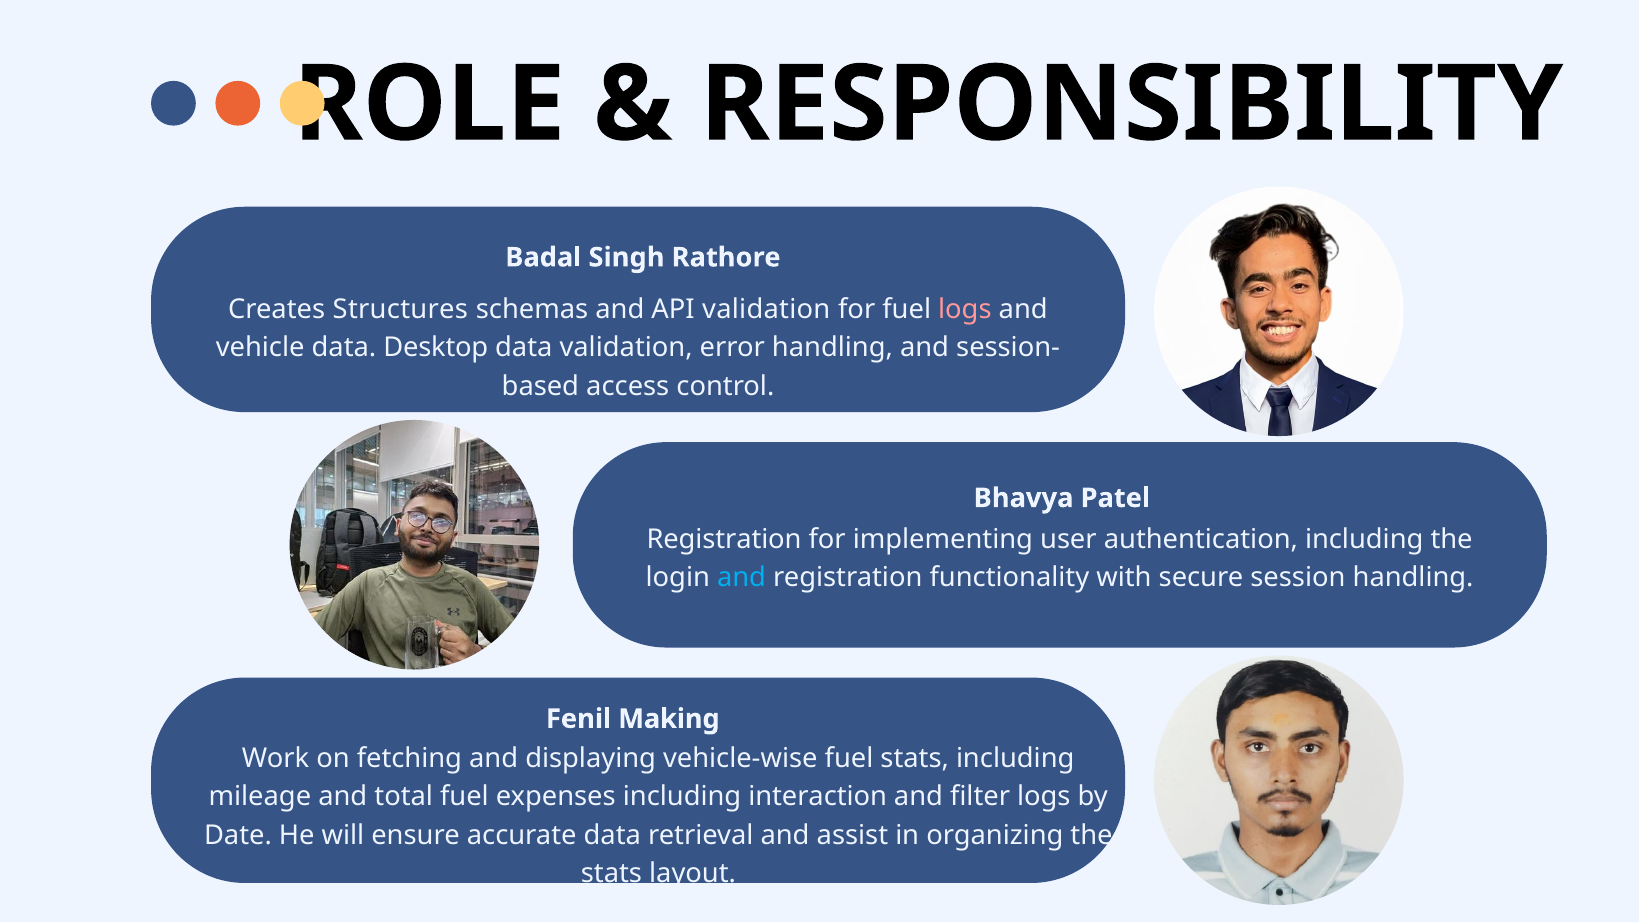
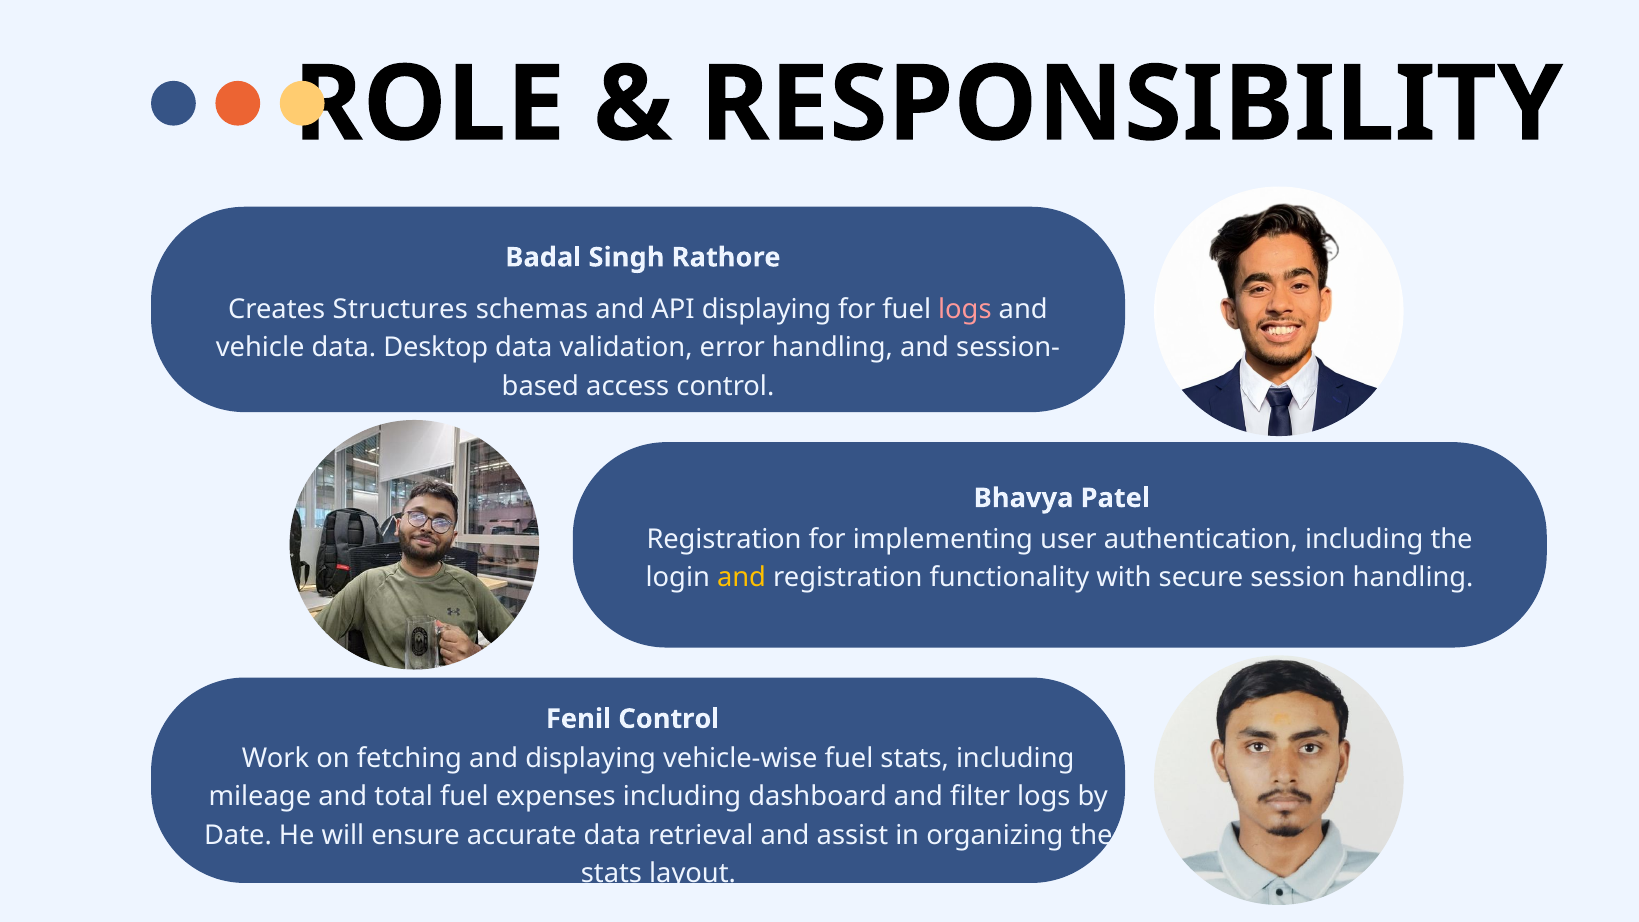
API validation: validation -> displaying (766, 310)
and colour: light blue -> yellow (742, 577)
Fenil Making: Making -> Control (669, 719)
interaction: interaction -> dashboard (818, 797)
